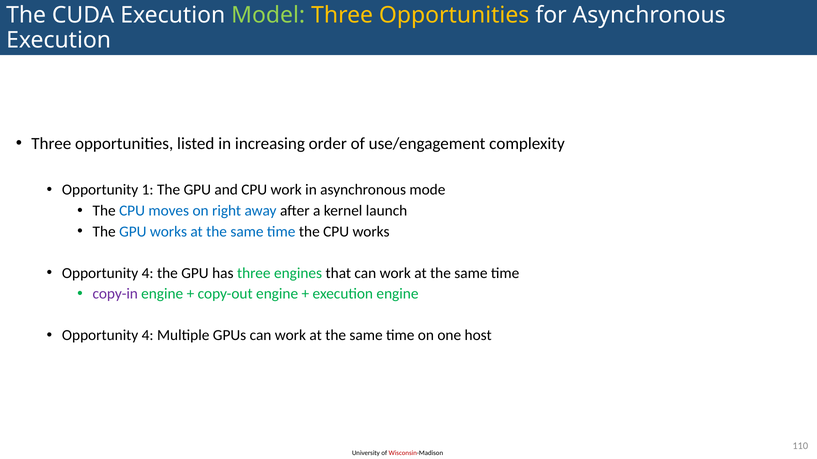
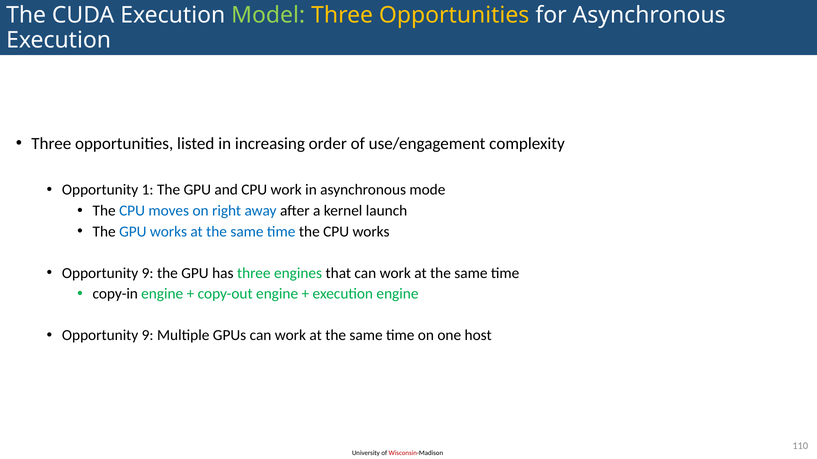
4: 4 -> 9 (148, 273)
copy-in colour: purple -> black (115, 294)
4: 4 -> 9 (148, 336)
